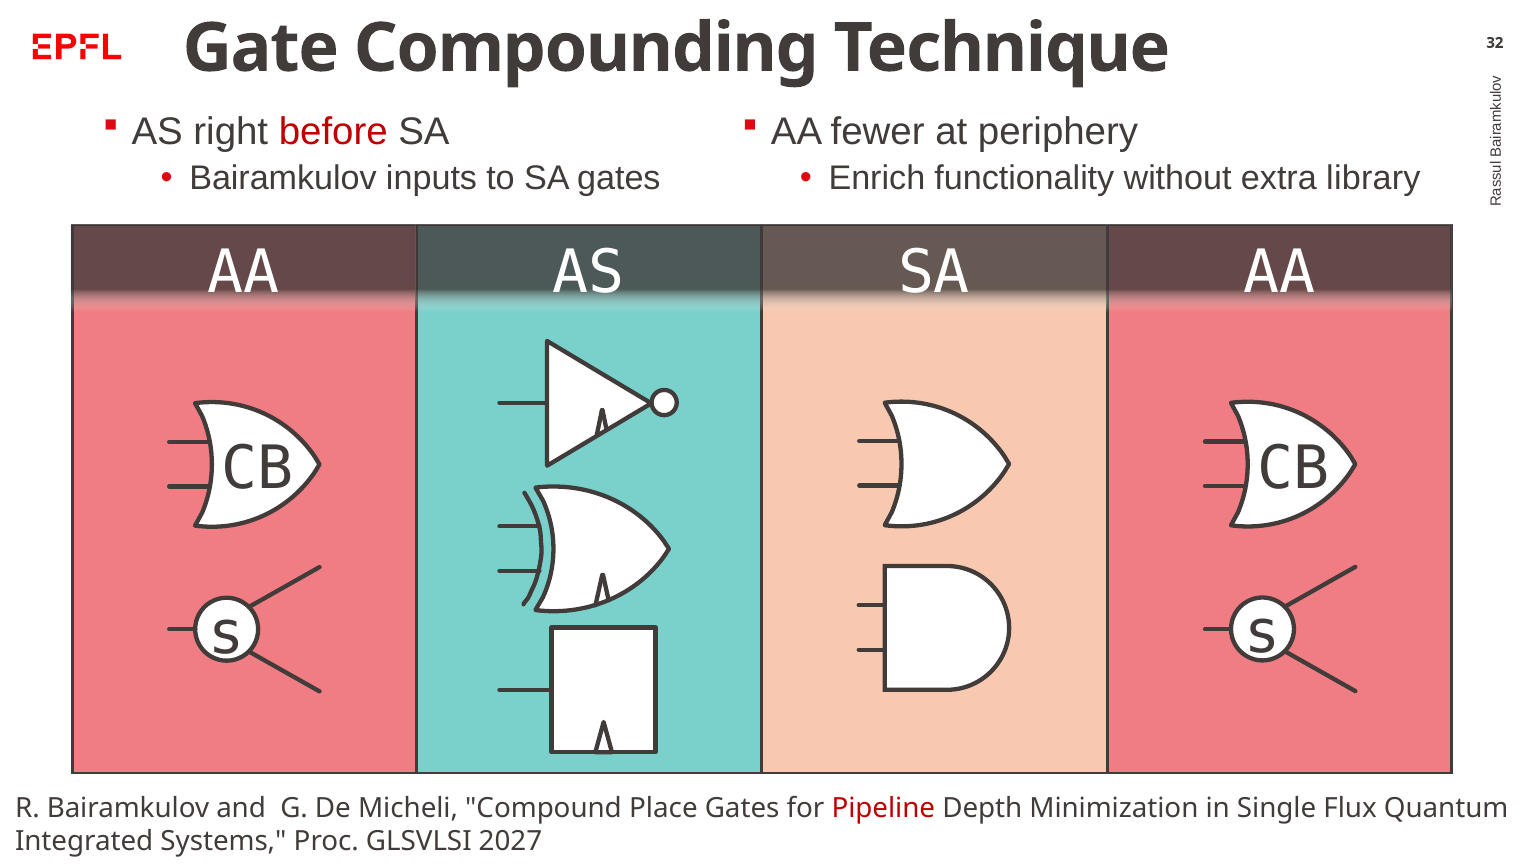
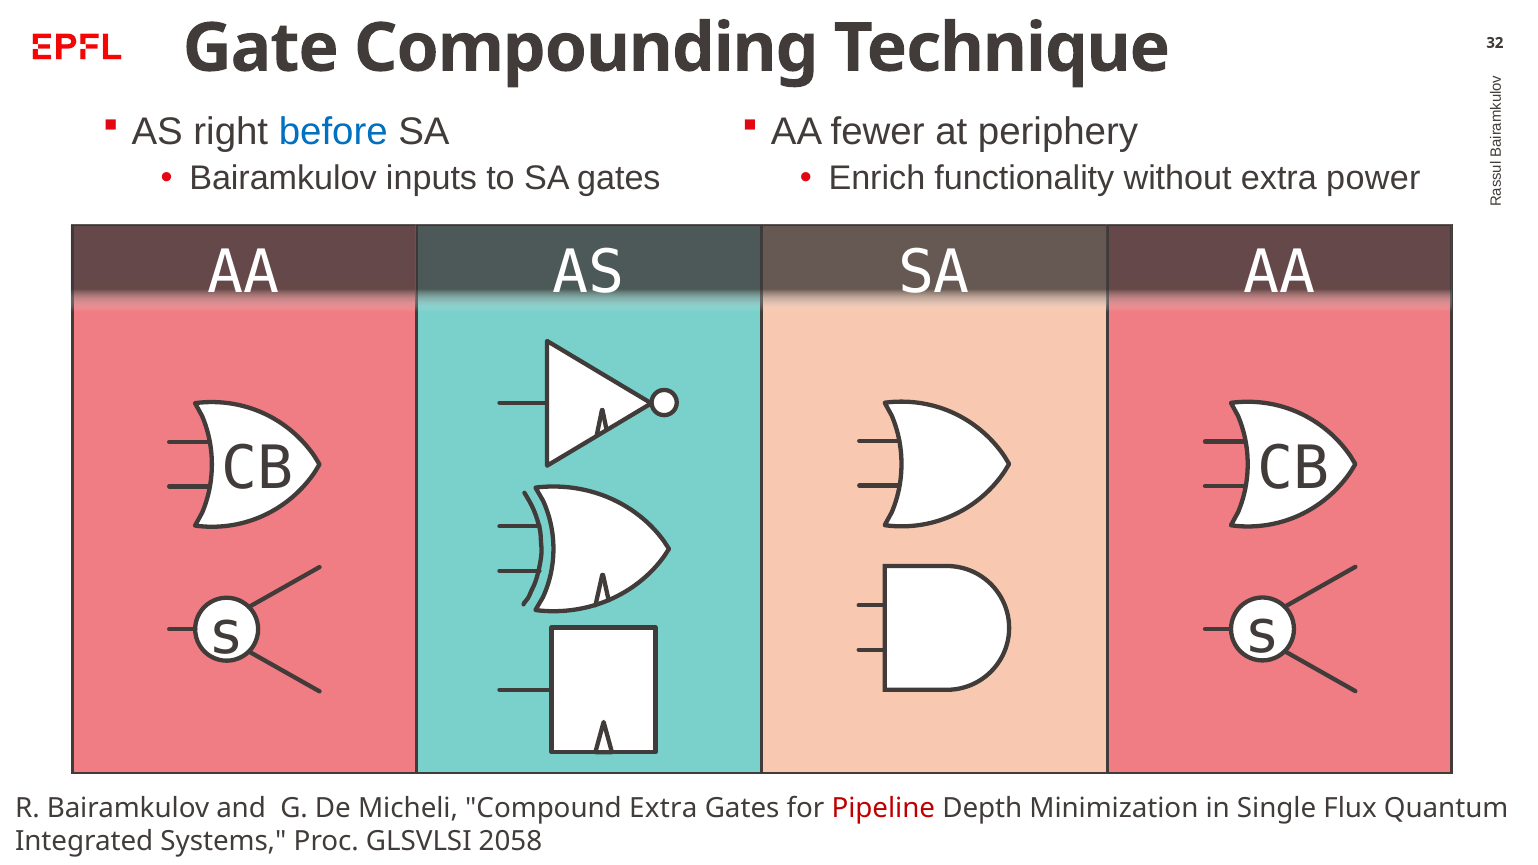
before colour: red -> blue (333, 131)
library: library -> power (1373, 179)
Compound Place: Place -> Extra (663, 808)
2027: 2027 -> 2058 (510, 842)
